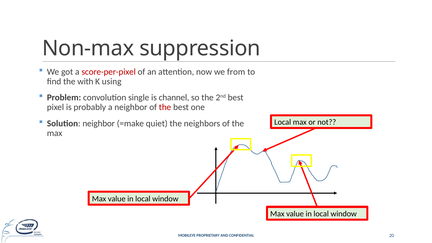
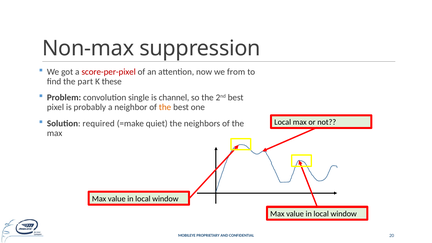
with: with -> part (85, 82)
using: using -> these (112, 82)
the colour: red -> orange (165, 107)
Solution neighbor: neighbor -> required (99, 123)
